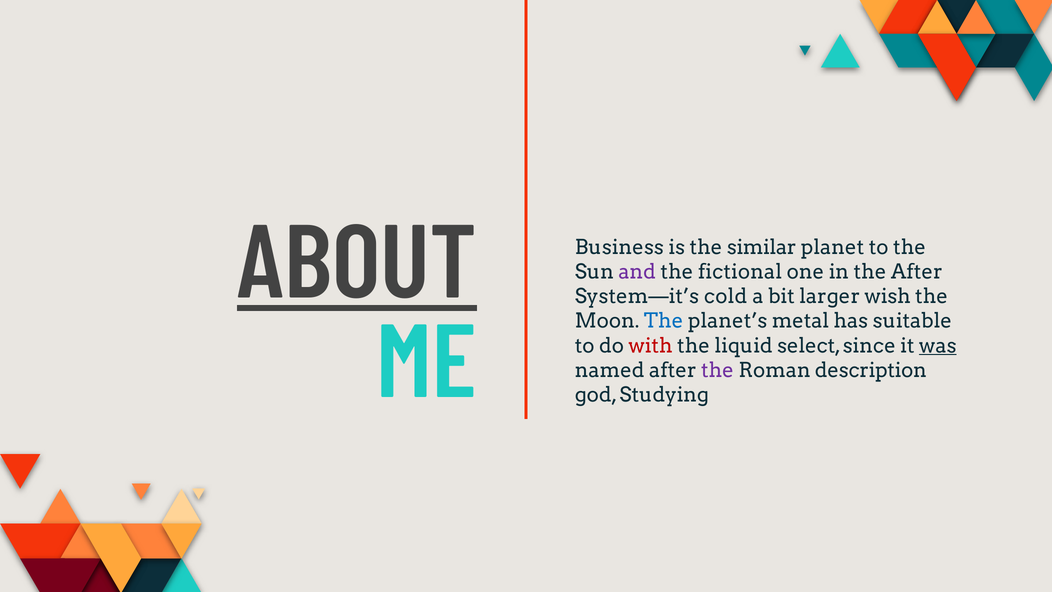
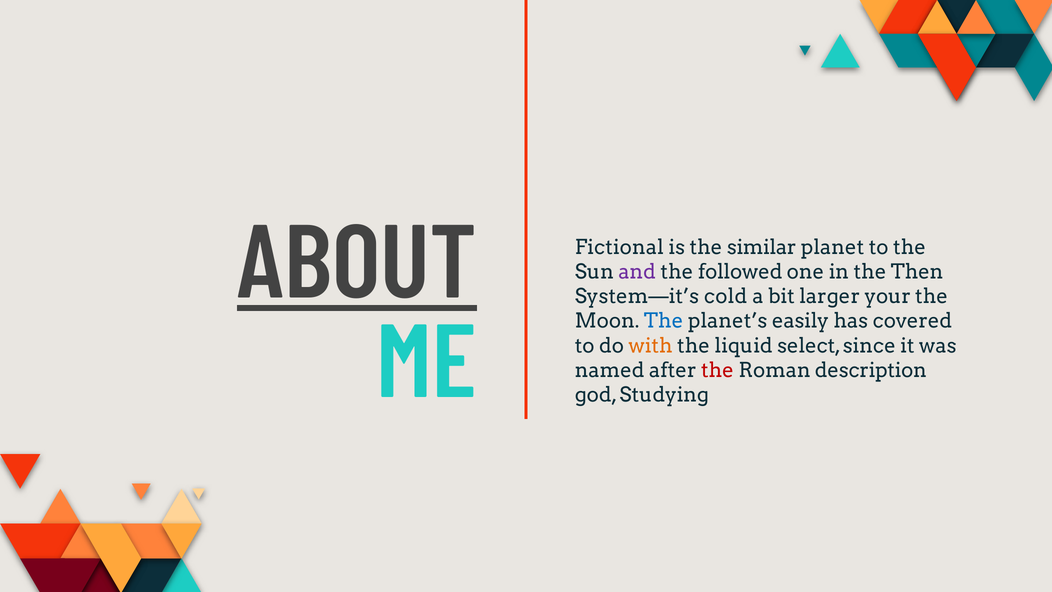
Business: Business -> Fictional (619, 247)
fictional: fictional -> followed (740, 272)
the After: After -> Then (917, 272)
wish: wish -> your (888, 297)
metal: metal -> easily (800, 321)
suitable: suitable -> covered (912, 321)
with colour: red -> orange (651, 346)
was underline: present -> none (938, 346)
the colour: purple -> red (718, 370)
